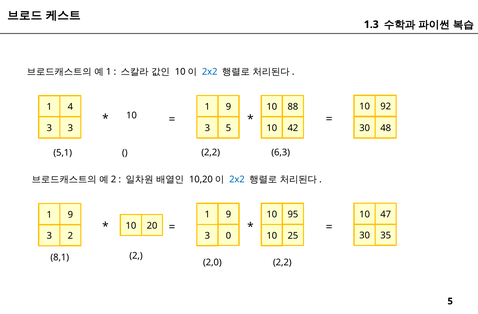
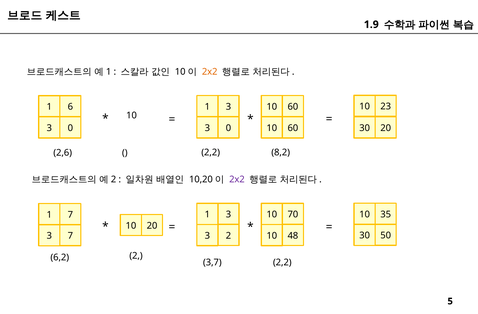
1.3: 1.3 -> 1.9 (371, 24)
2x2 colour: blue -> orange (210, 72)
92: 92 -> 23 (386, 106)
9: 9 -> 3 (228, 107)
88: 88 -> 60 (293, 107)
4: 4 -> 6 (70, 107)
3: 3 -> 0 (70, 128)
5: 5 -> 0 (228, 128)
42: 42 -> 60 (293, 128)
30 48: 48 -> 20 (386, 128)
6,3: 6,3 -> 8,2 (281, 152)
5,1: 5,1 -> 2,6 (63, 153)
2x2 colour: blue -> purple (237, 179)
47: 47 -> 35 (386, 214)
9: 9 -> 3 (228, 214)
95: 95 -> 70 (293, 214)
9: 9 -> 7 (70, 215)
35: 35 -> 50 (386, 235)
3 0: 0 -> 2 (228, 236)
25: 25 -> 48 (293, 236)
3 2: 2 -> 7 (70, 236)
8,1: 8,1 -> 6,2 (60, 257)
2,0: 2,0 -> 3,7 (212, 262)
